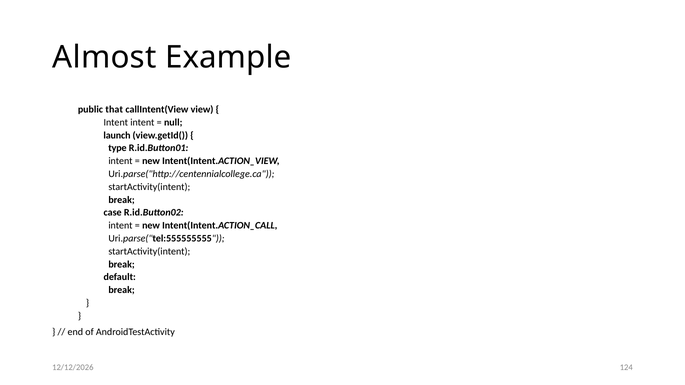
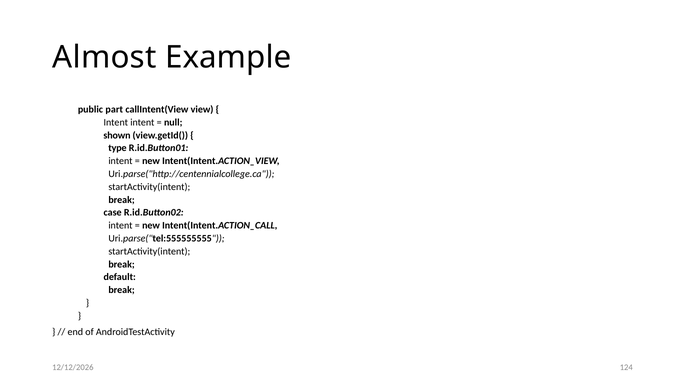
that: that -> part (114, 110)
launch: launch -> shown (117, 135)
